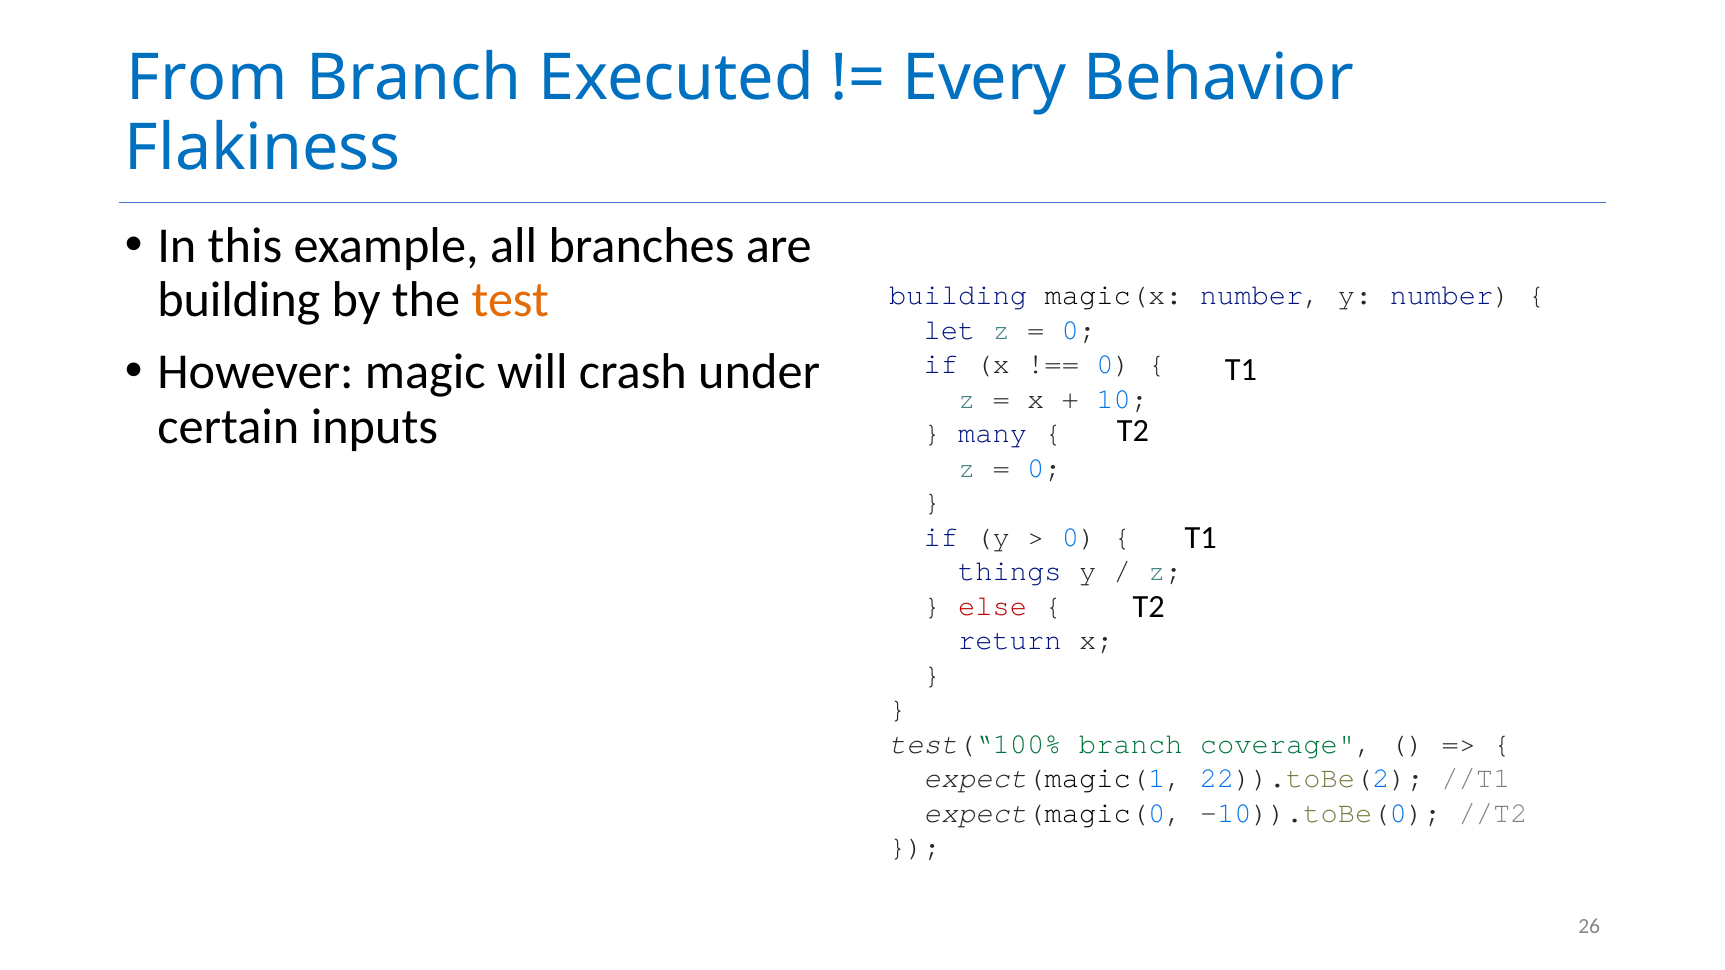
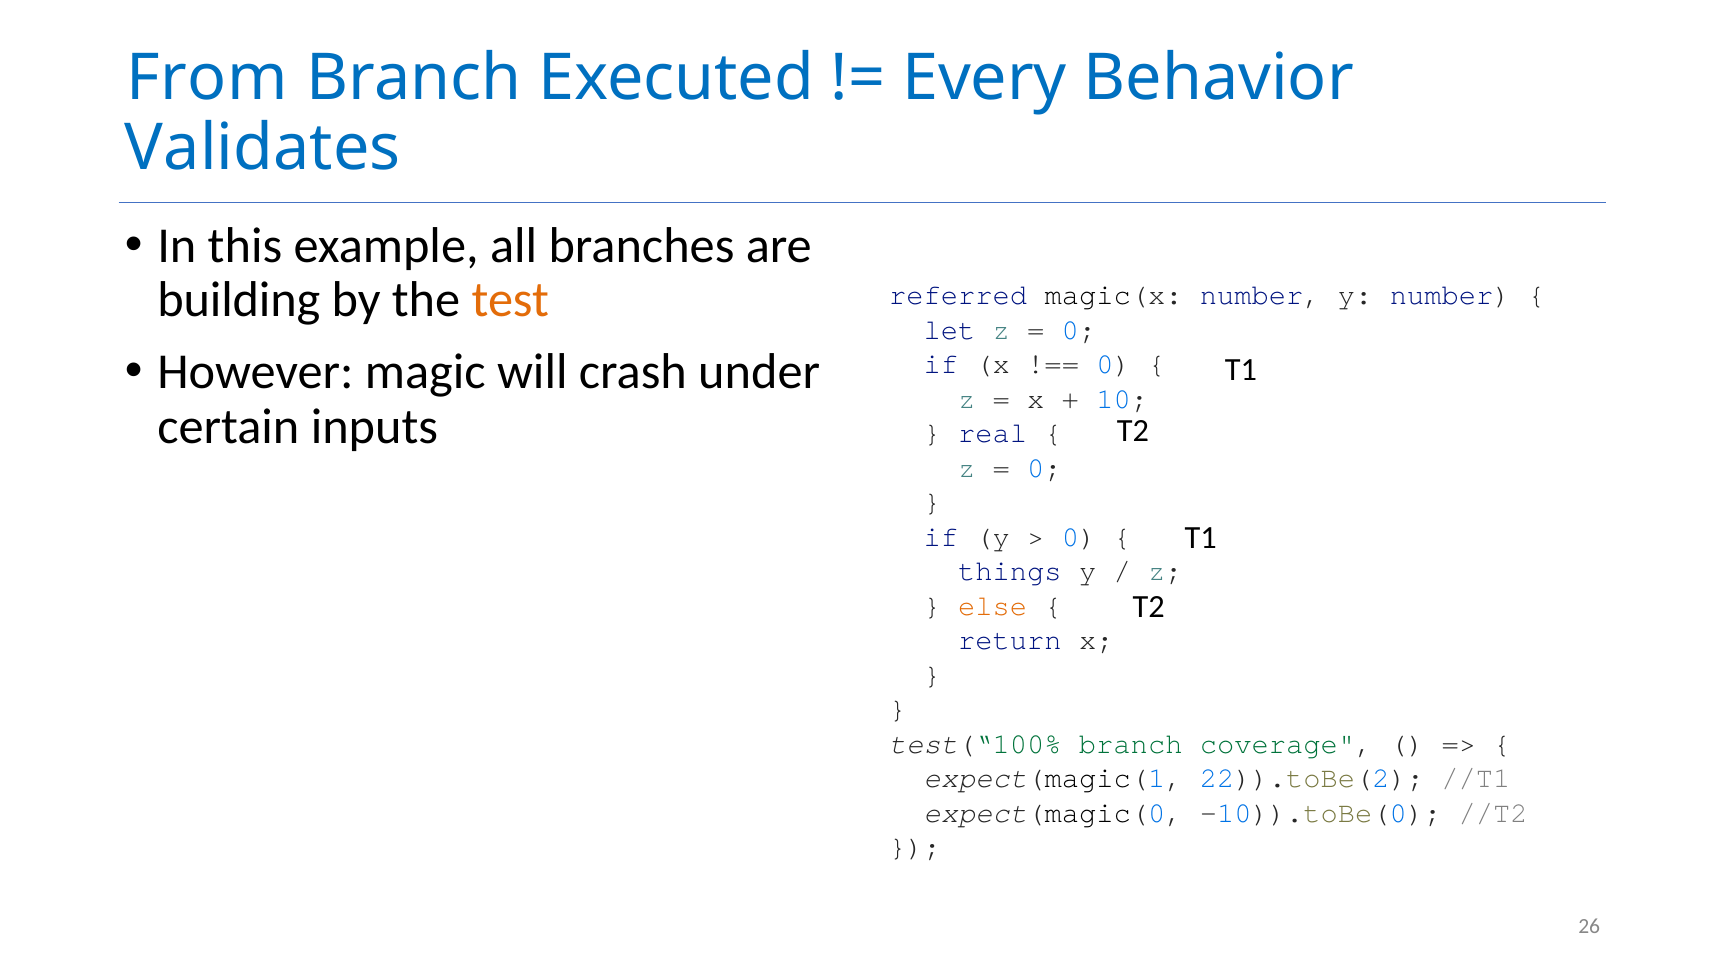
Flakiness: Flakiness -> Validates (263, 148)
building: building -> referred (958, 296)
many: many -> real (993, 434)
else colour: red -> orange (993, 606)
